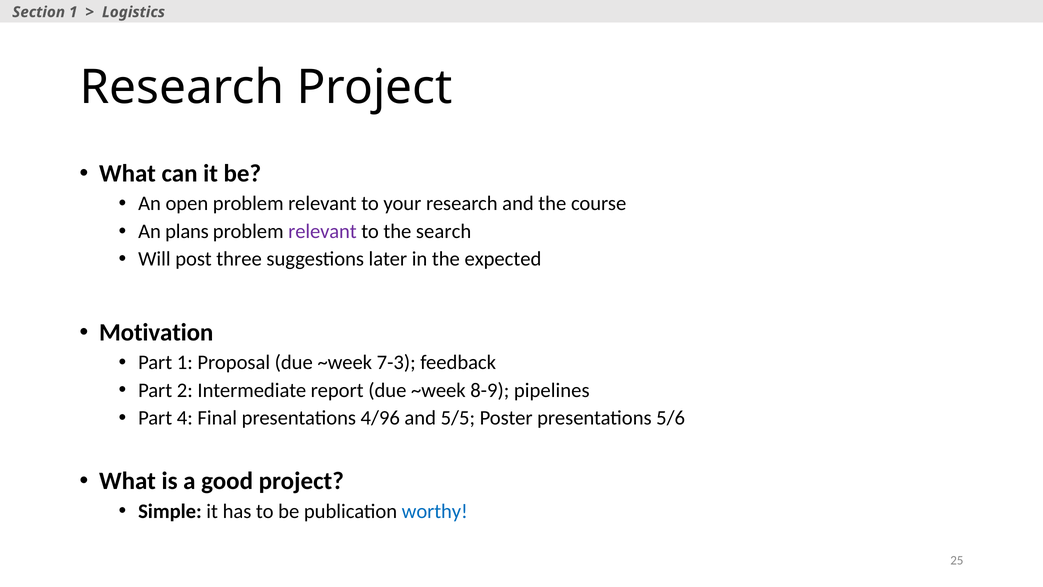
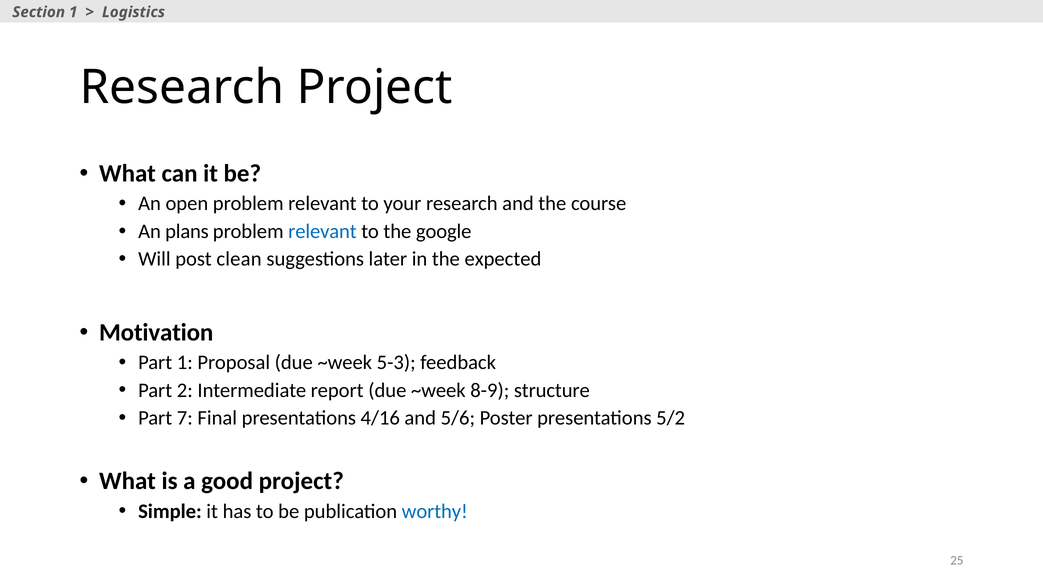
relevant colour: purple -> blue (322, 231)
search: search -> google (444, 231)
three: three -> clean (239, 259)
7-3: 7-3 -> 5-3 (396, 362)
pipelines: pipelines -> structure (552, 390)
4: 4 -> 7 (185, 418)
4/96: 4/96 -> 4/16 (380, 418)
5/5: 5/5 -> 5/6 (458, 418)
5/6: 5/6 -> 5/2 (671, 418)
